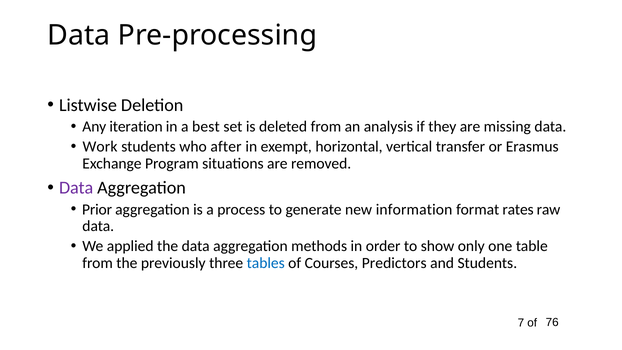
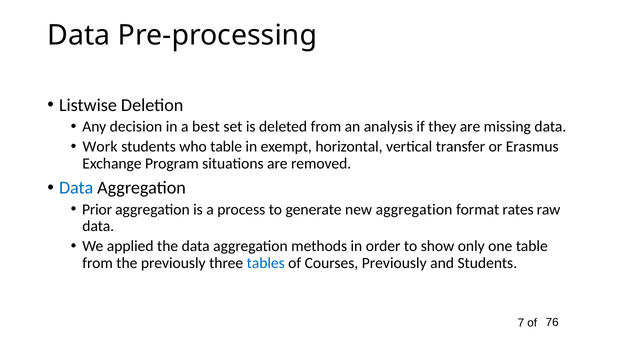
iteration: iteration -> decision (136, 127)
who after: after -> table (226, 147)
Data colour: purple -> blue (76, 188)
new information: information -> aggregation (414, 209)
Courses Predictors: Predictors -> Previously (394, 263)
